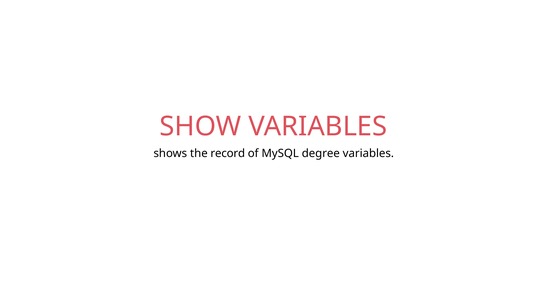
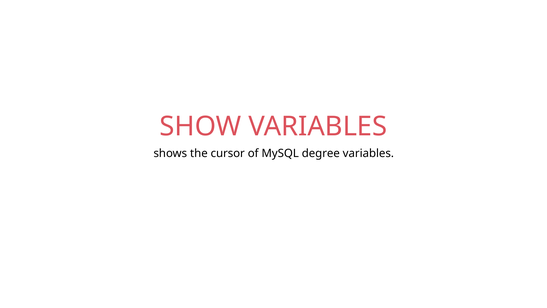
record: record -> cursor (228, 153)
